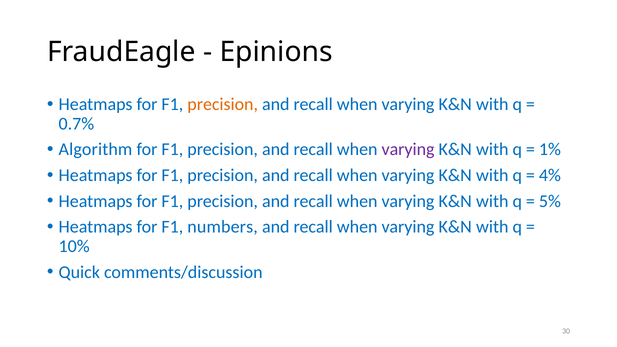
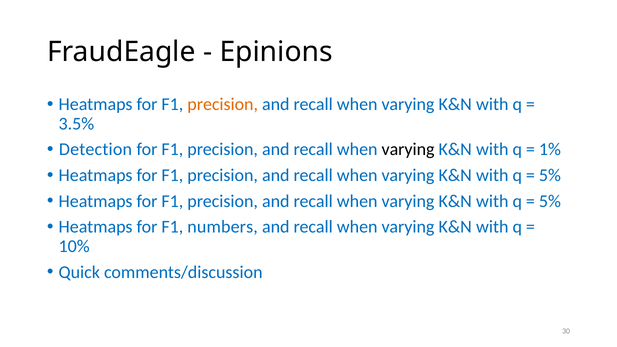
0.7%: 0.7% -> 3.5% (76, 124)
Algorithm: Algorithm -> Detection (95, 150)
varying colour: purple -> black (408, 150)
4%: 4% -> 5% (550, 175)
